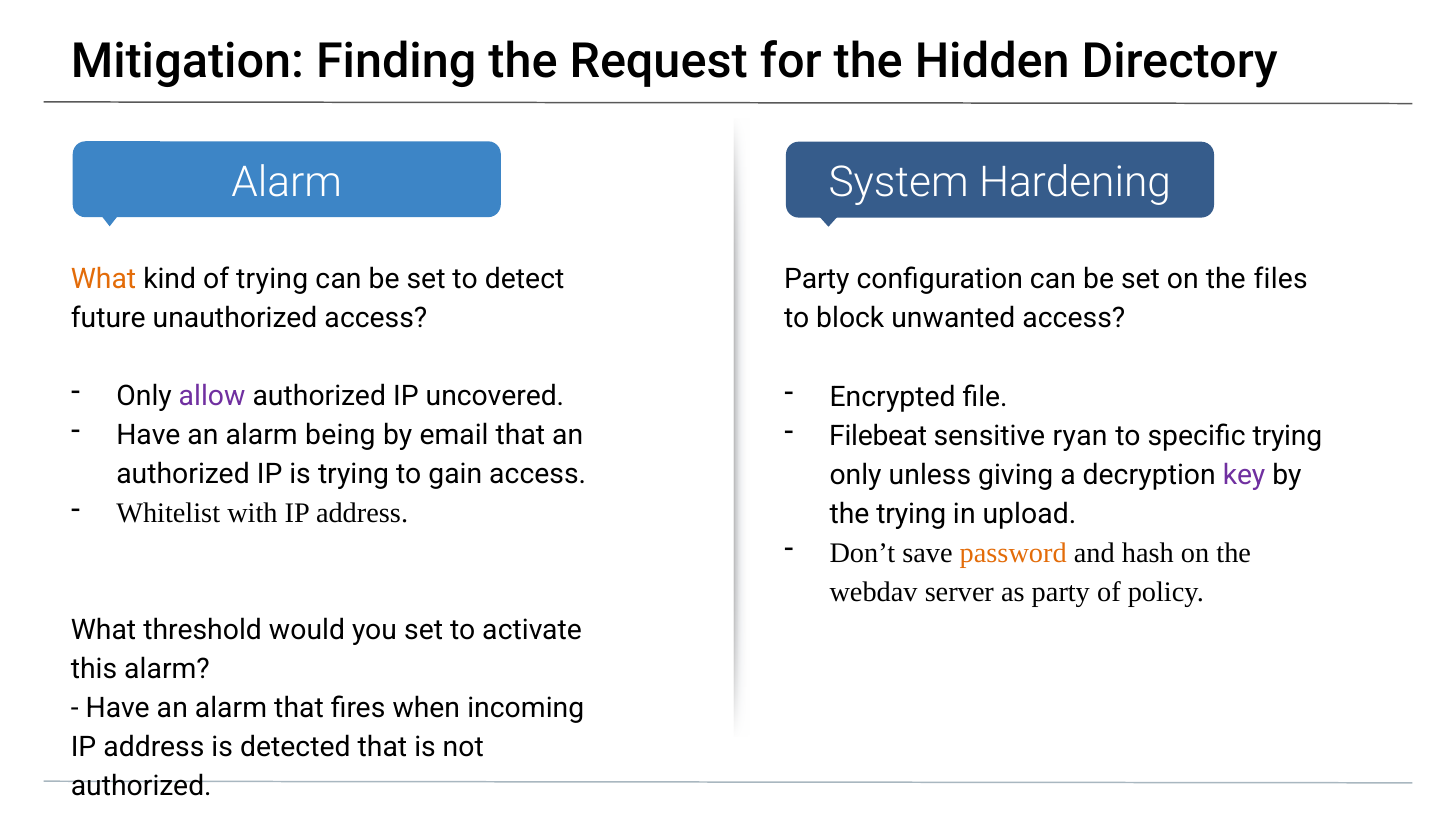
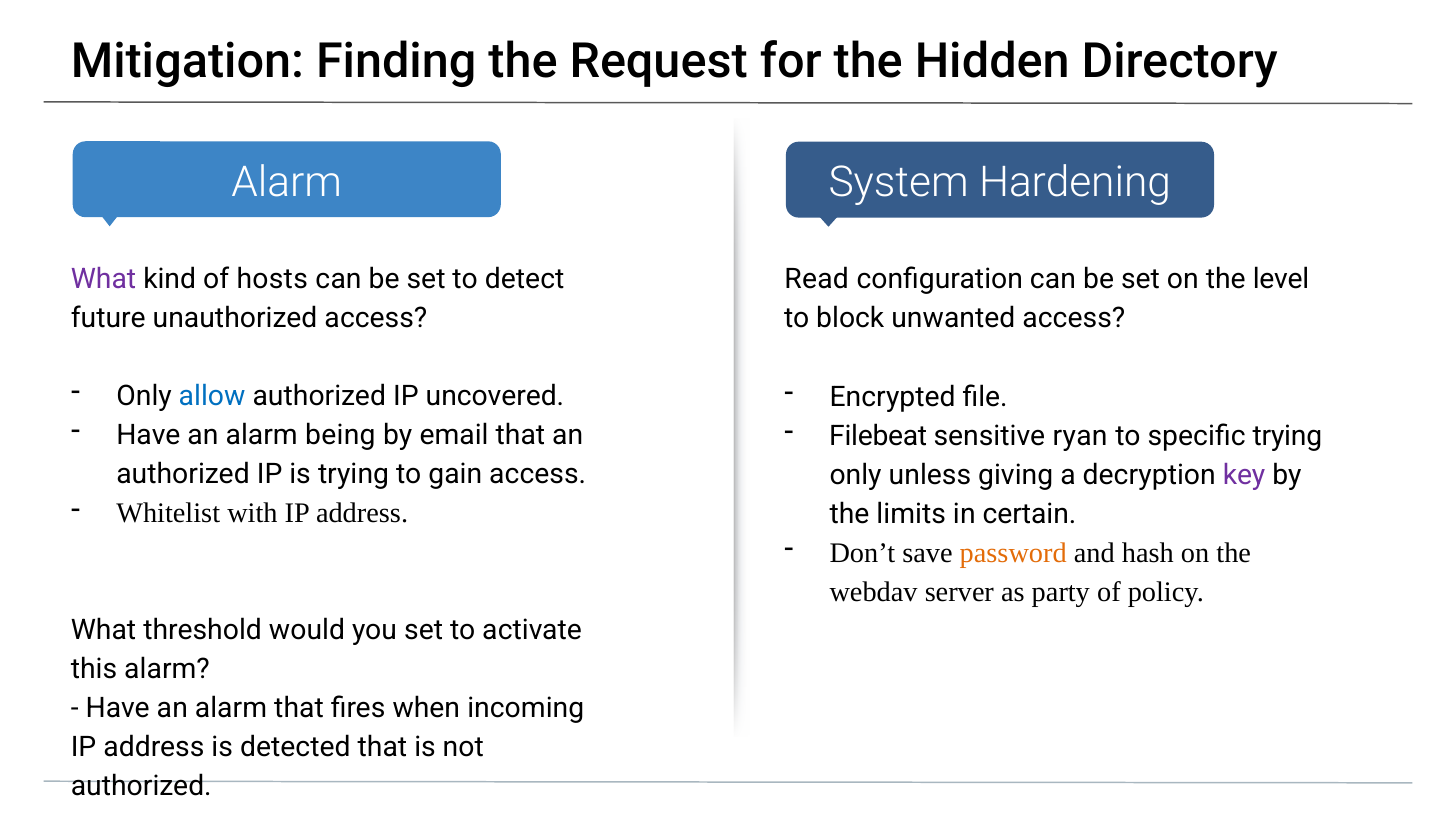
What colour: orange -> purple (104, 279)
of trying: trying -> hosts (272, 279)
Party: Party -> Read (817, 280)
files: files -> level (1281, 280)
allow colour: purple -> blue (212, 396)
the trying: trying -> limits (911, 514)
upload: upload -> certain (1029, 514)
